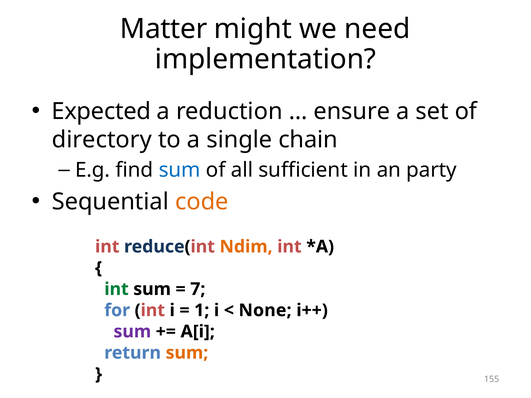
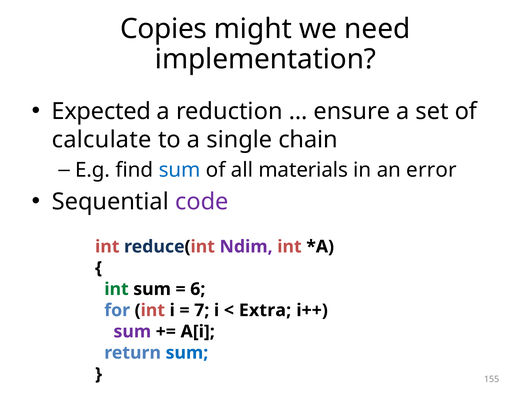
Matter: Matter -> Copies (164, 29)
directory: directory -> calculate (102, 140)
sufficient: sufficient -> materials (303, 170)
party: party -> error (431, 170)
code colour: orange -> purple (202, 202)
Ndim colour: orange -> purple (246, 247)
7: 7 -> 6 (198, 289)
1: 1 -> 7 (202, 311)
None: None -> Extra (265, 311)
sum colour: orange -> blue (187, 353)
